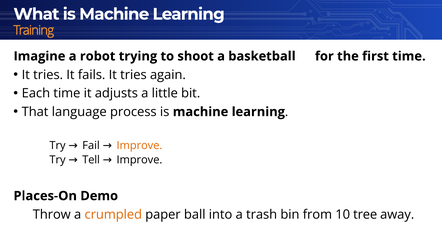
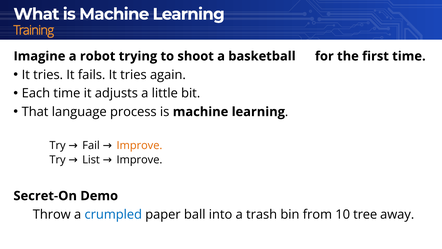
Tell: Tell -> List (91, 160)
Places-On: Places-On -> Secret-On (45, 196)
crumpled colour: orange -> blue (113, 214)
